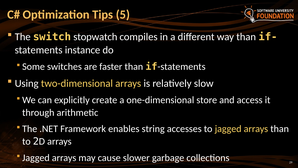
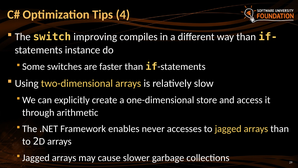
5: 5 -> 4 (123, 14)
stopwatch: stopwatch -> improving (95, 37)
string: string -> never (153, 129)
